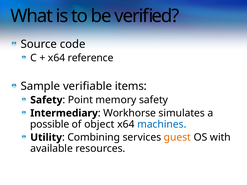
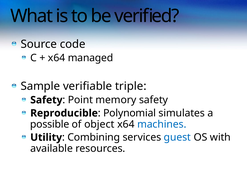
reference: reference -> managed (91, 58)
items: items -> triple (131, 86)
Intermediary: Intermediary -> Reproducible (64, 113)
Workhorse: Workhorse -> Polynomial (130, 113)
guest colour: orange -> blue (177, 138)
